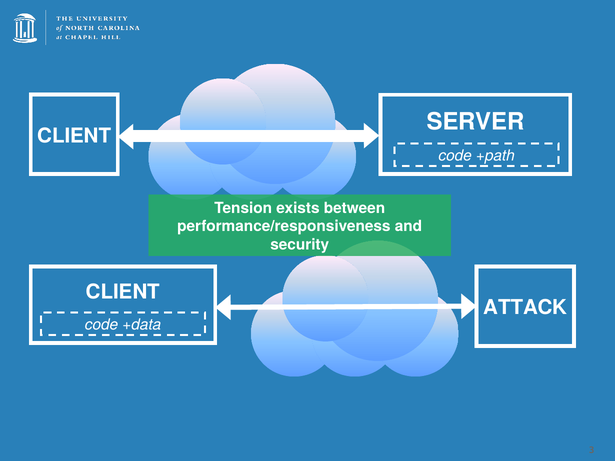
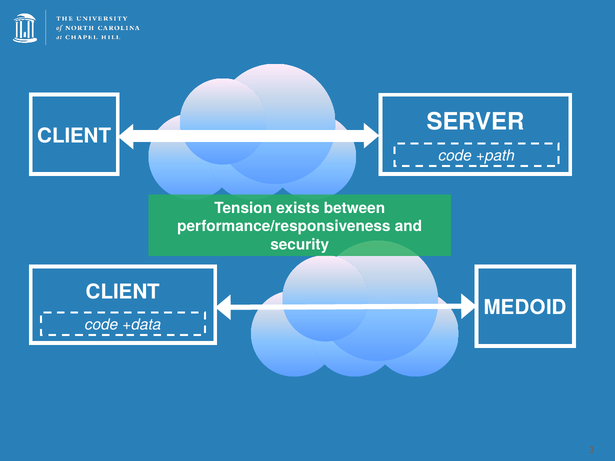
ATTACK: ATTACK -> MEDOID (525, 308)
